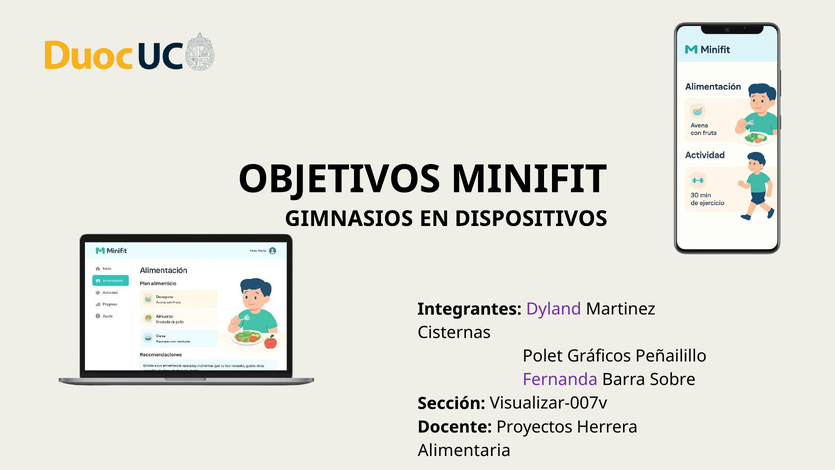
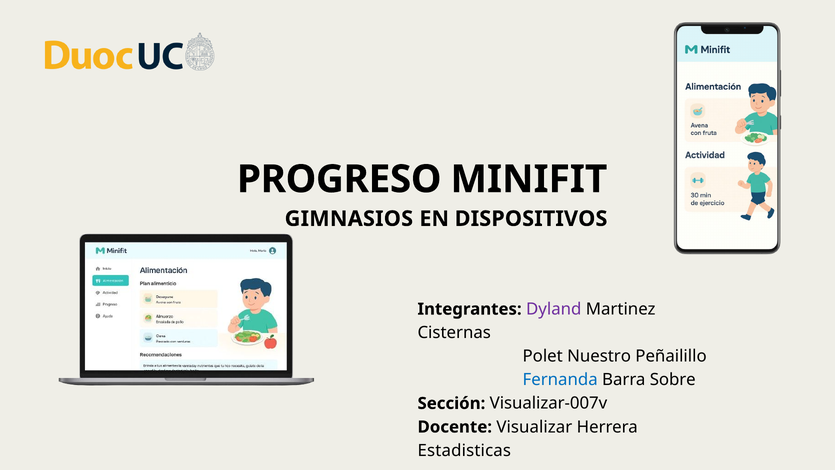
OBJETIVOS: OBJETIVOS -> PROGRESO (339, 179)
Gráficos: Gráficos -> Nuestro (599, 356)
Fernanda colour: purple -> blue (560, 380)
Proyectos: Proyectos -> Visualizar (534, 427)
Alimentaria: Alimentaria -> Estadisticas (464, 450)
